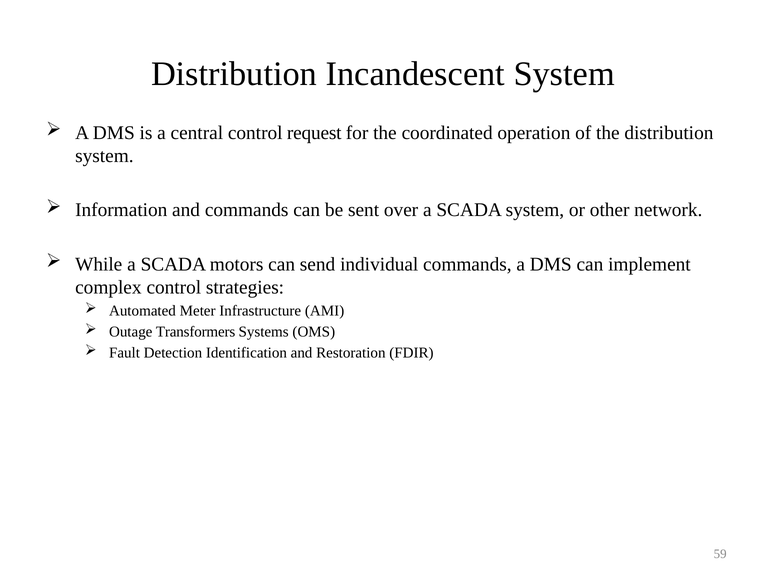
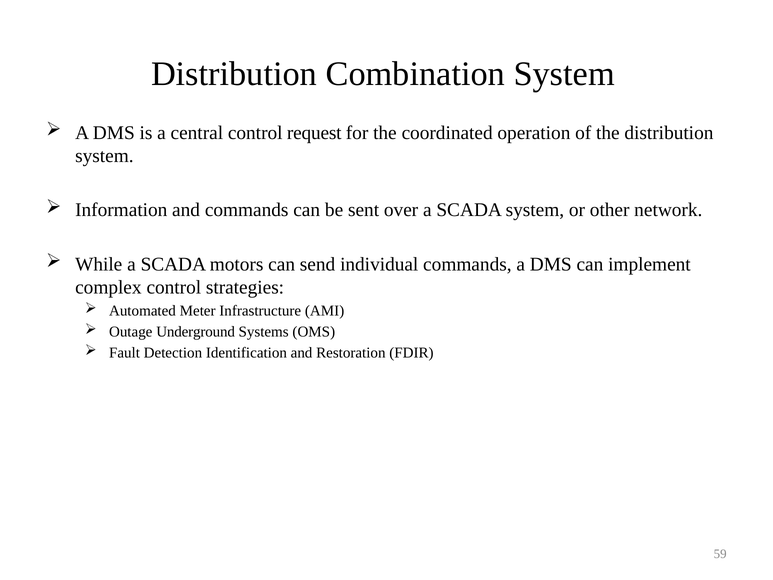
Incandescent: Incandescent -> Combination (415, 74)
Transformers: Transformers -> Underground (196, 332)
